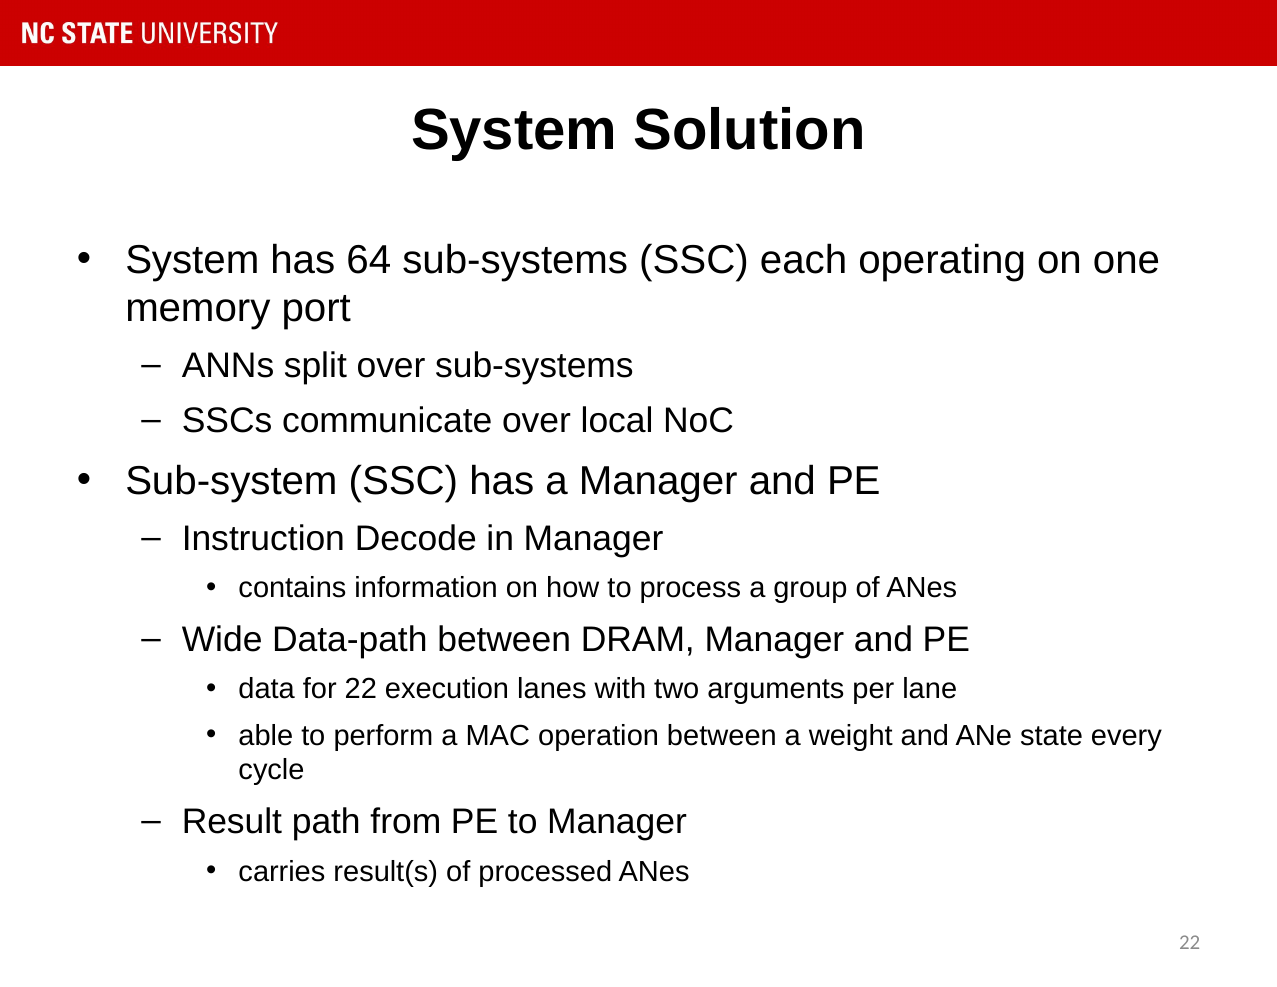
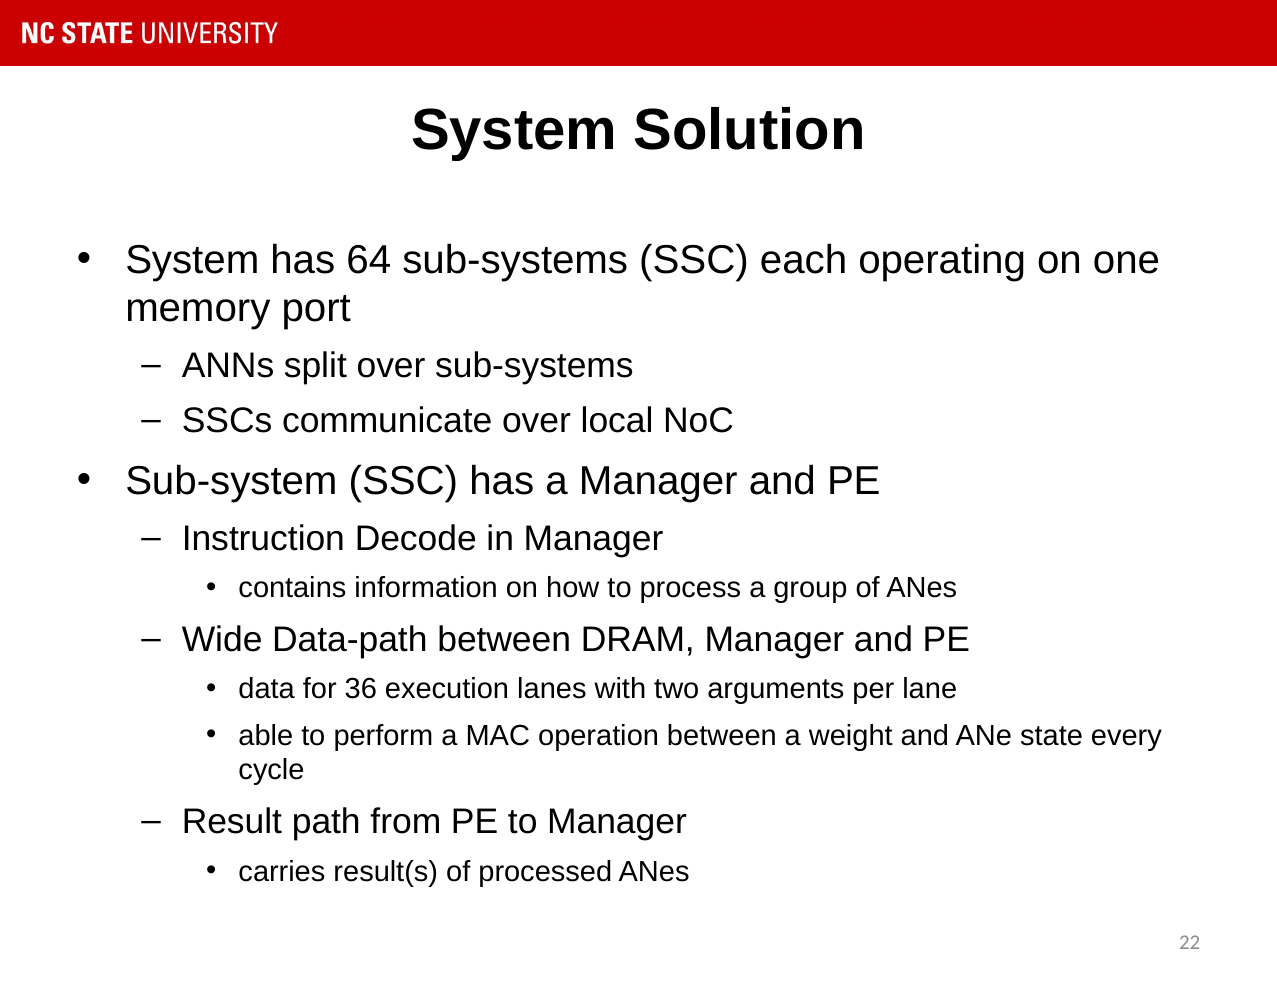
for 22: 22 -> 36 (361, 689)
